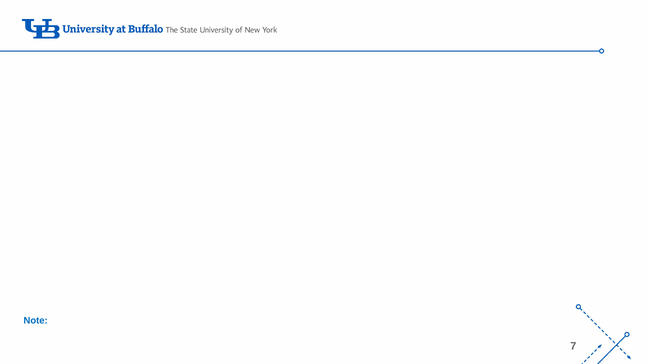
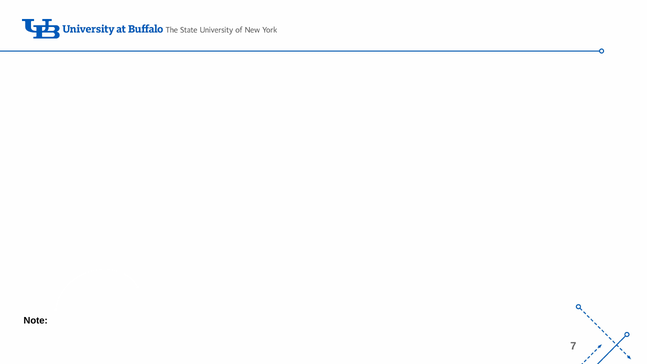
Note colour: blue -> black (36, 320)
